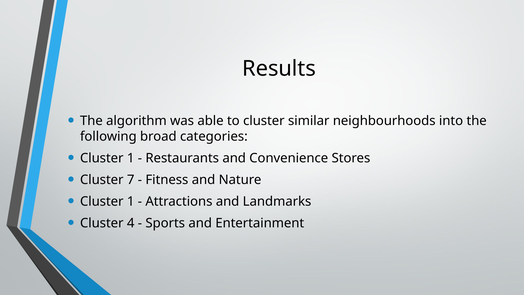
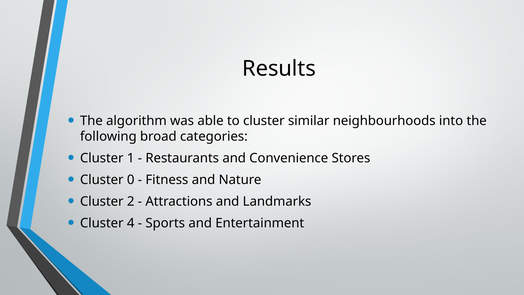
7: 7 -> 0 (131, 180)
1: 1 -> 2 (131, 201)
